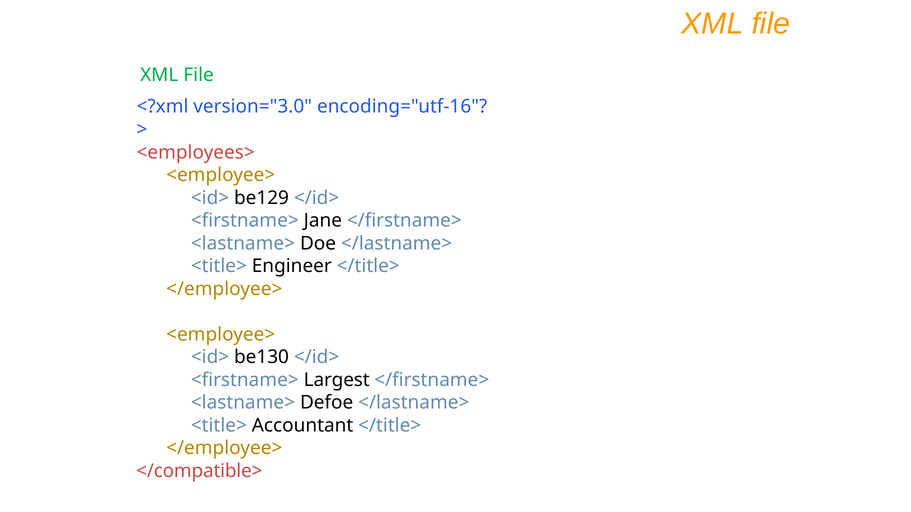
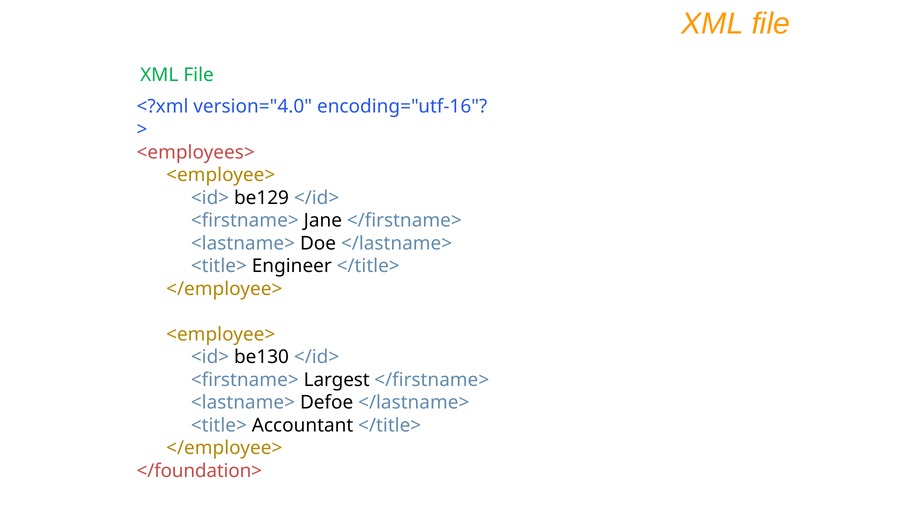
version="3.0: version="3.0 -> version="4.0 (253, 107)
</compatible>: </compatible> -> </foundation> (199, 471)
